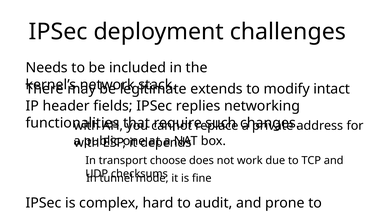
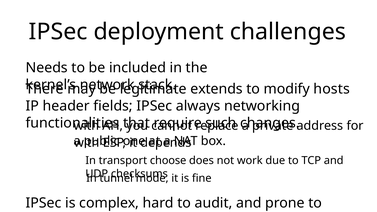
intact: intact -> hosts (332, 89)
replies: replies -> always (198, 106)
